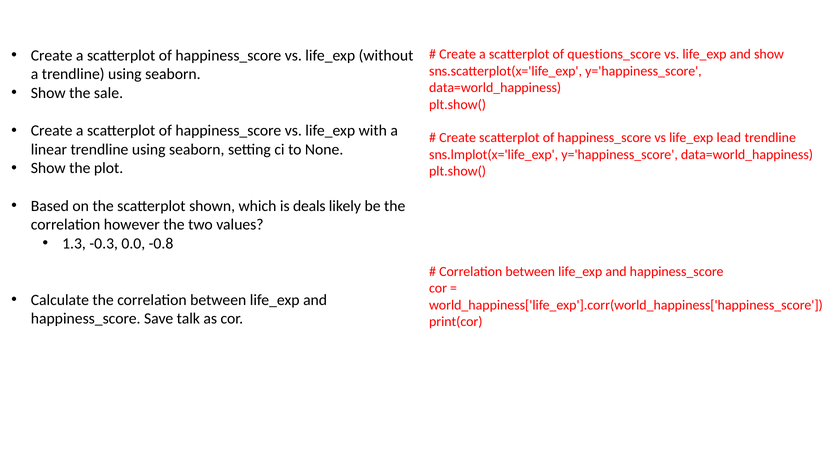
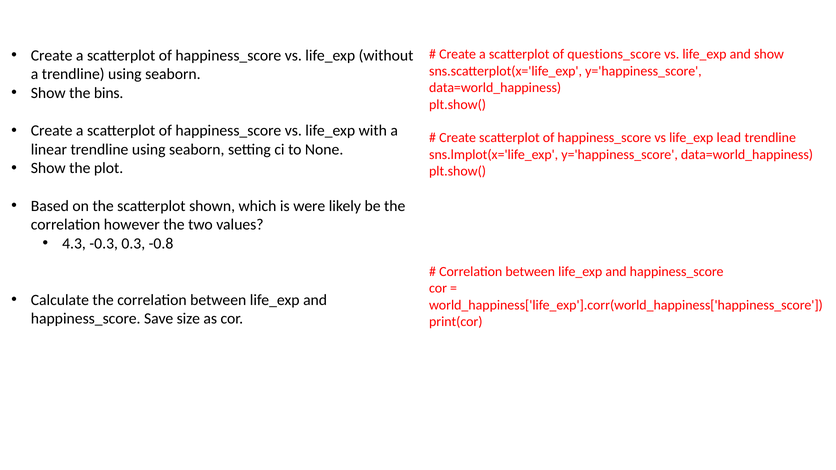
sale: sale -> bins (109, 93)
deals: deals -> were (309, 206)
1.3: 1.3 -> 4.3 (74, 244)
0.0: 0.0 -> 0.3 (133, 244)
talk: talk -> size (188, 319)
